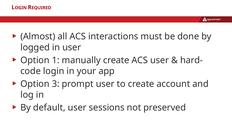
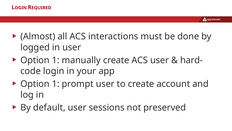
3: 3 -> 1 (56, 84)
